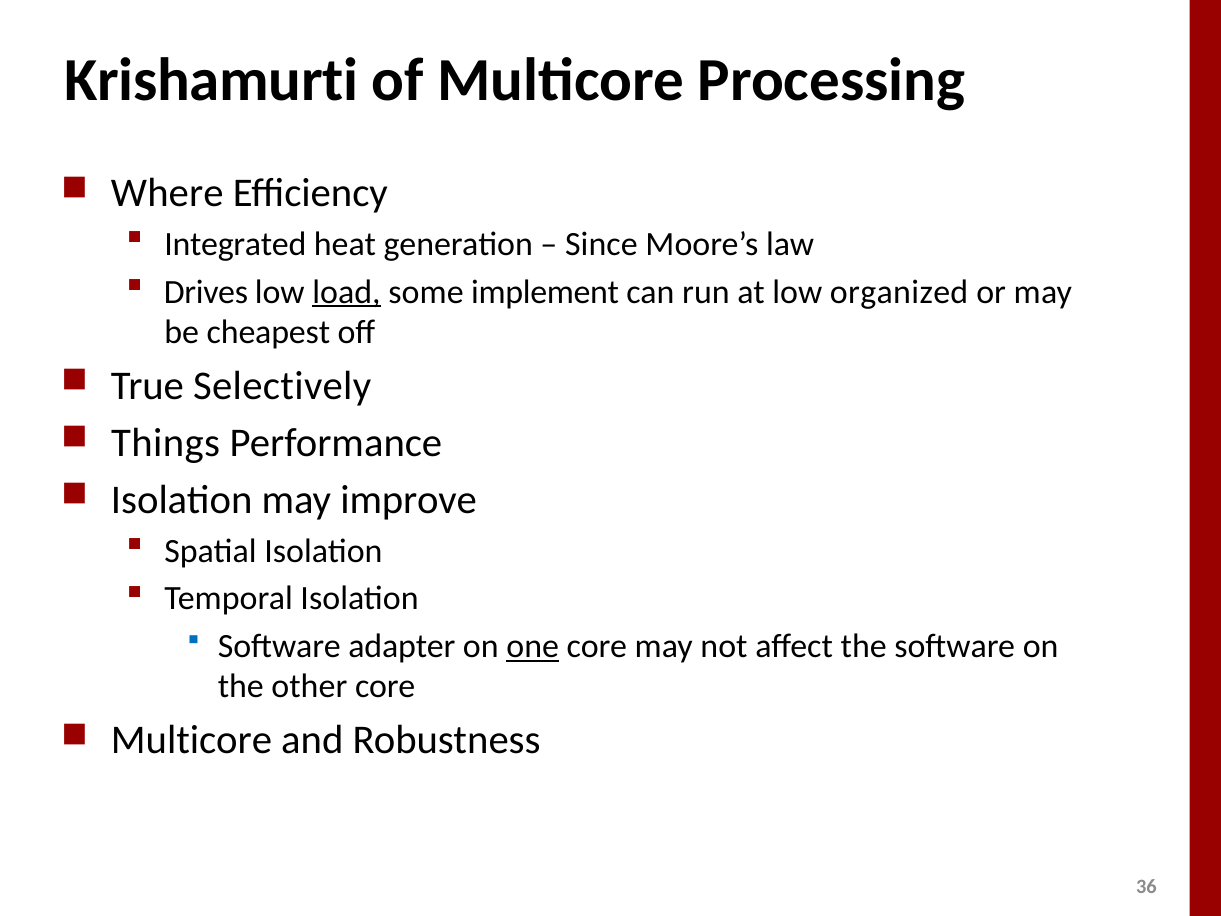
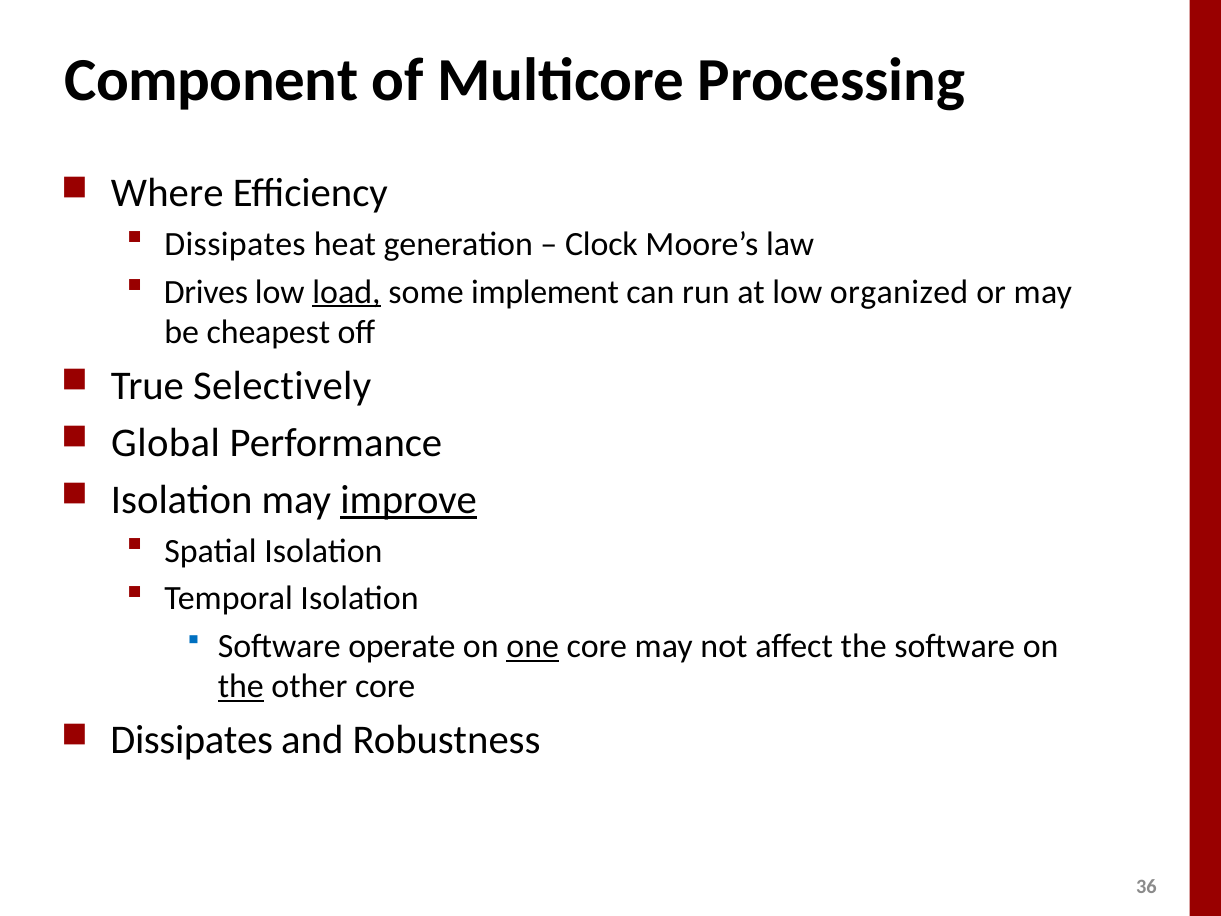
Krishamurti: Krishamurti -> Component (211, 80)
Integrated: Integrated -> Dissipates (235, 244)
Since: Since -> Clock (601, 244)
Things: Things -> Global (166, 443)
improve underline: none -> present (409, 500)
adapter: adapter -> operate (402, 646)
the underline: none -> present (241, 687)
Multicore: Multicore -> Dissipates (192, 740)
